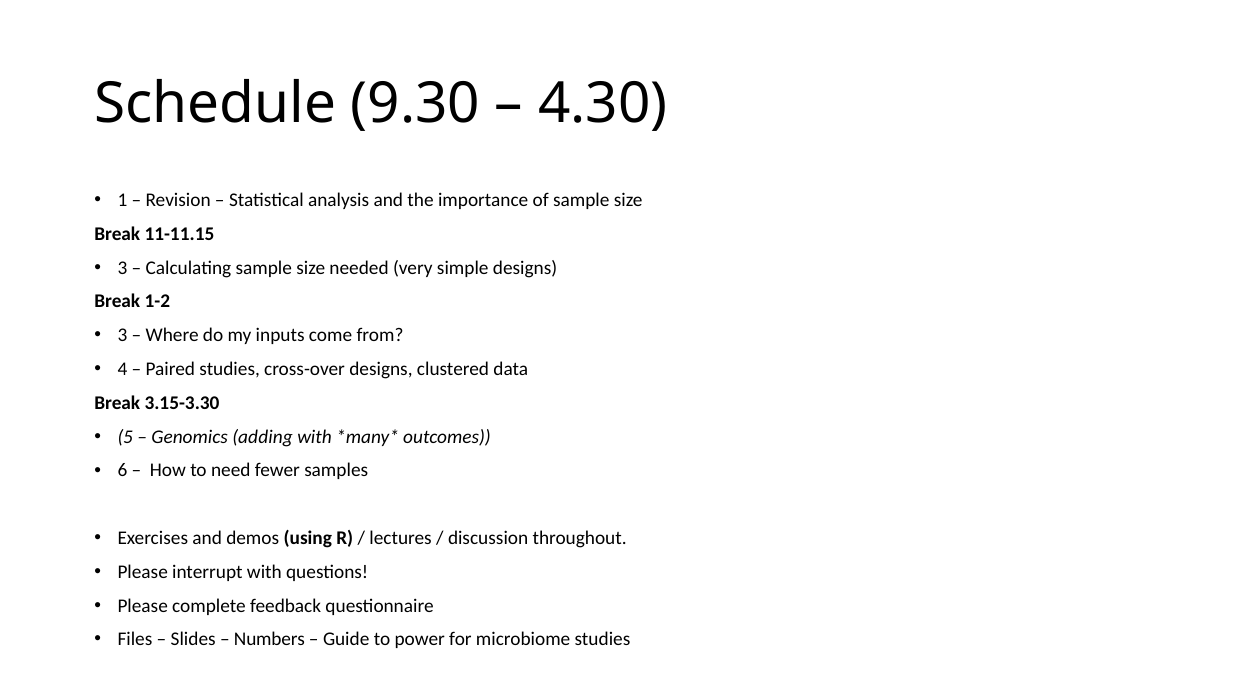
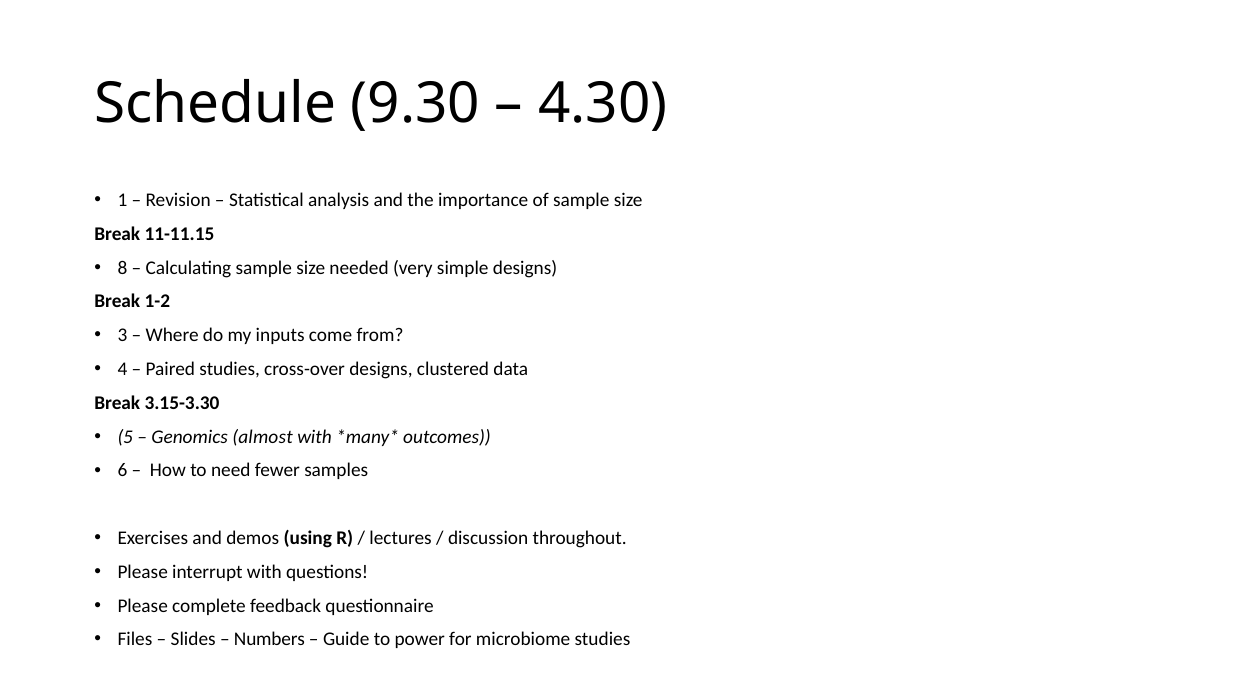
3: 3 -> 8 (122, 268)
adding: adding -> almost (262, 437)
